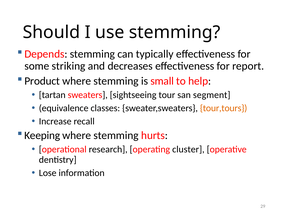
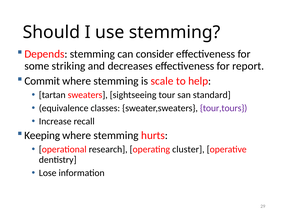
typically: typically -> consider (155, 54)
Product: Product -> Commit (42, 81)
small: small -> scale (162, 81)
segment: segment -> standard (212, 95)
tour,tours colour: orange -> purple (224, 108)
